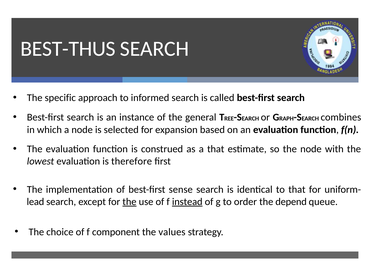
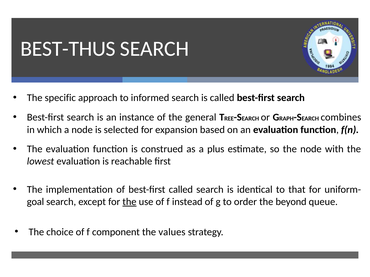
a that: that -> plus (216, 149)
therefore: therefore -> reachable (132, 162)
best-first sense: sense -> called (181, 190)
lead: lead -> goal (35, 202)
instead underline: present -> none (187, 202)
depend: depend -> beyond (291, 202)
